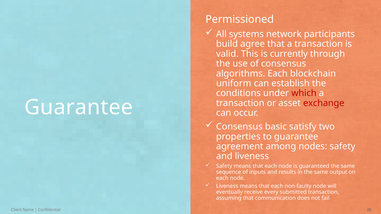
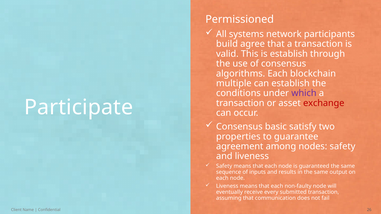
is currently: currently -> establish (289, 54)
uniform: uniform -> multiple (234, 83)
which colour: red -> purple (304, 93)
Guarantee: Guarantee -> Participate (79, 107)
